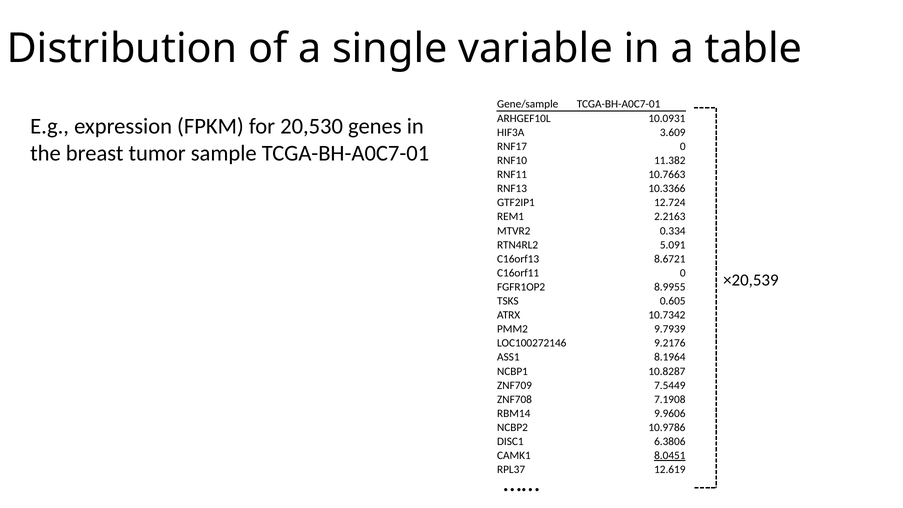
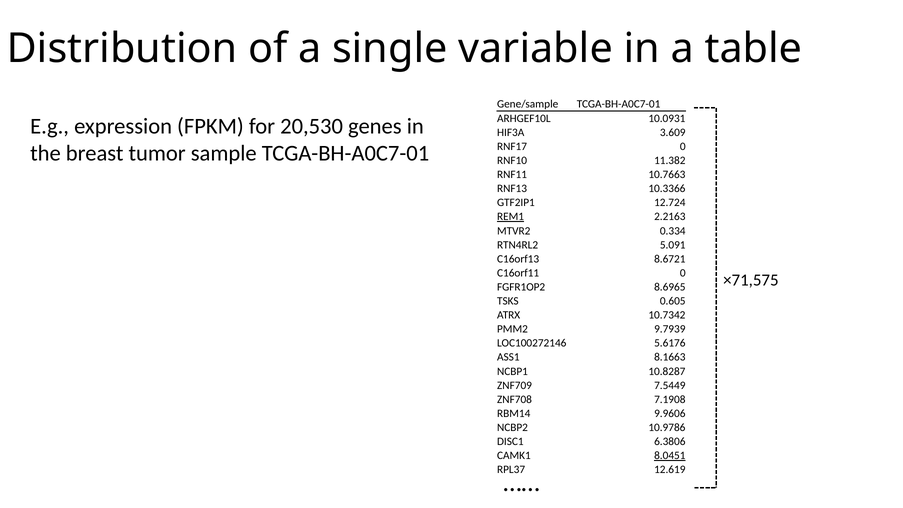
REM1 underline: none -> present (511, 217)
×20,539: ×20,539 -> ×71,575 (751, 280)
8.9955: 8.9955 -> 8.6965 (670, 287)
9.2176: 9.2176 -> 5.6176 (670, 343)
8.1964: 8.1964 -> 8.1663 (670, 357)
